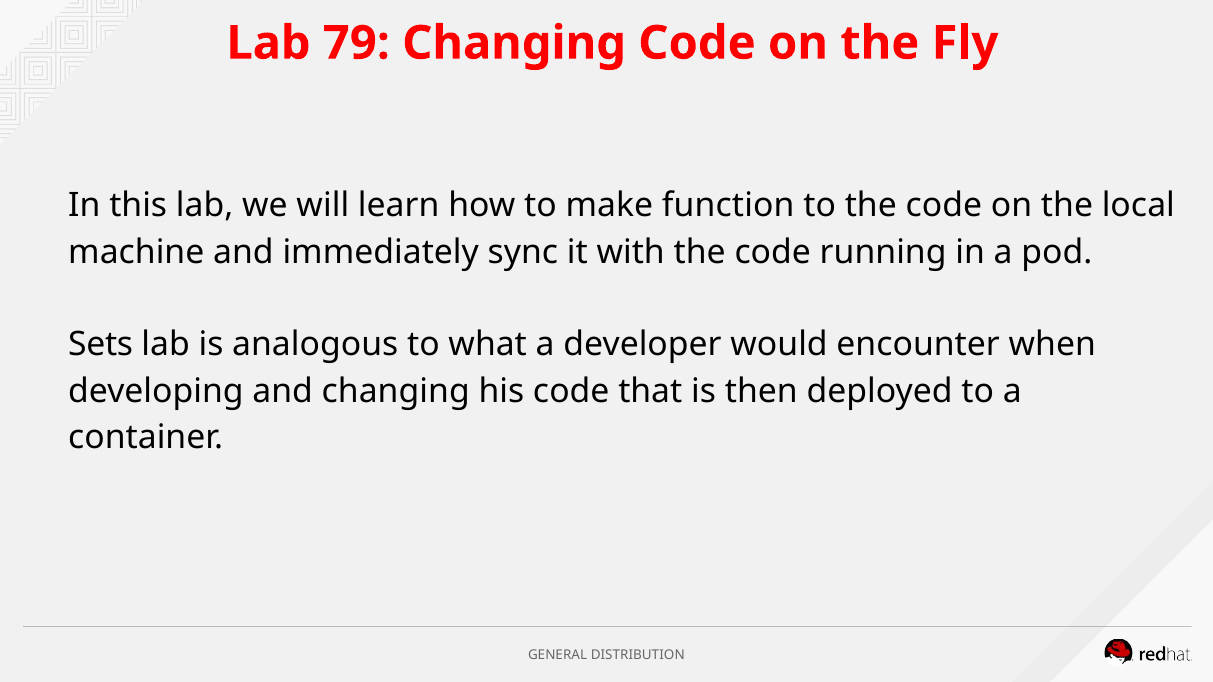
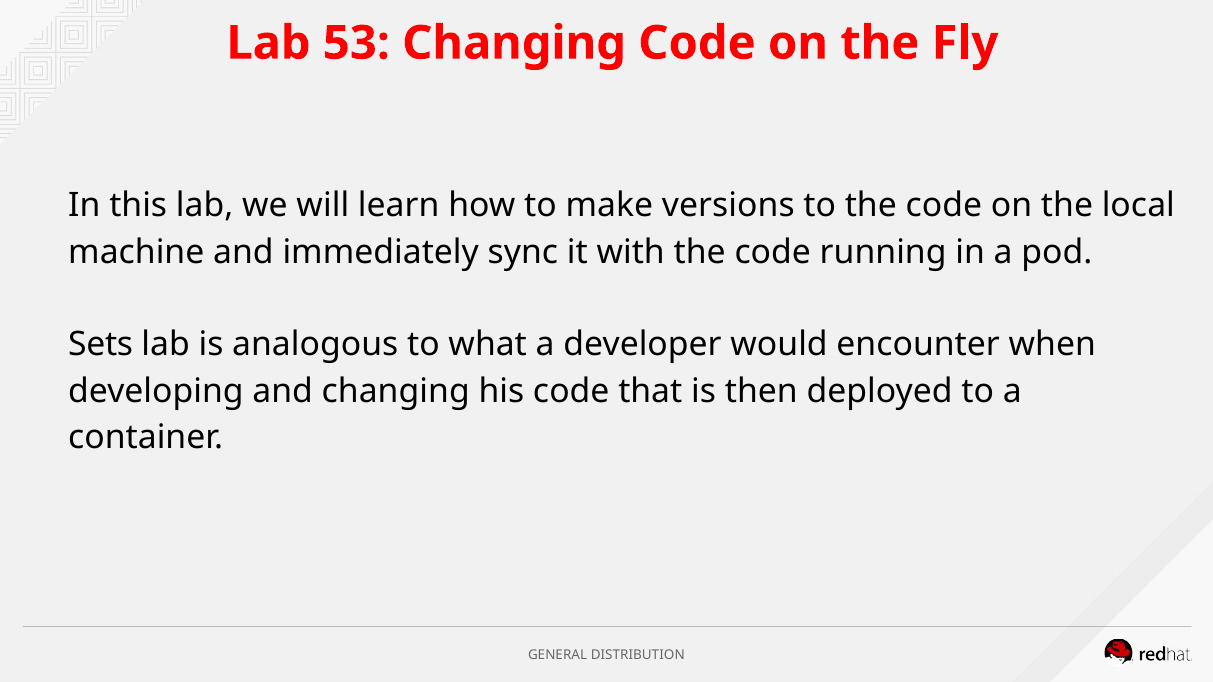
79: 79 -> 53 (356, 43)
function: function -> versions (728, 205)
